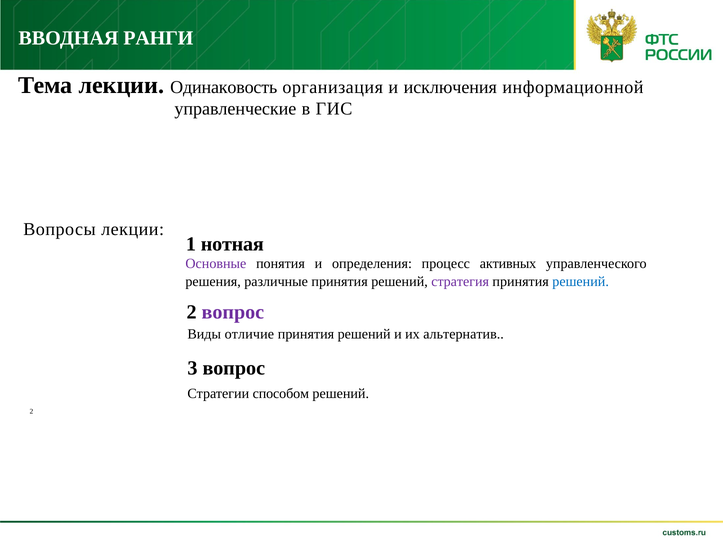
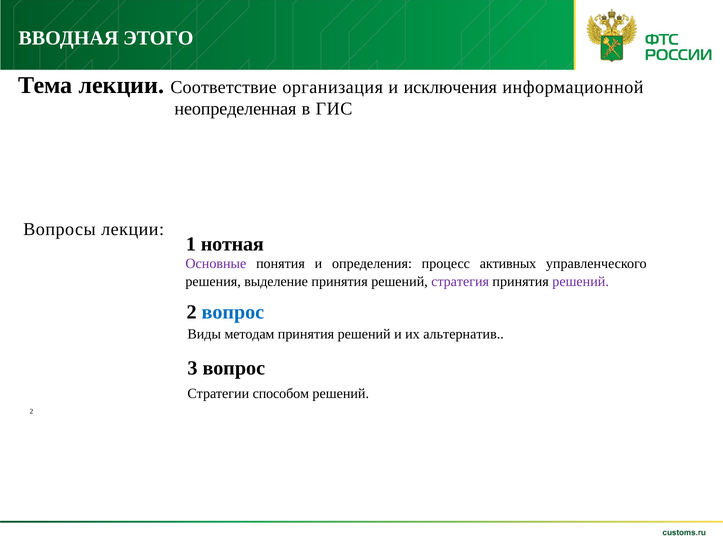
РАНГИ: РАНГИ -> ЭТОГО (158, 38)
Одинаковость: Одинаковость -> Соответствие (224, 87)
управленческие: управленческие -> неопределенная (235, 109)
различные: различные -> выделение (276, 282)
решений colour: blue -> purple (581, 282)
вопрос colour: purple -> blue (233, 312)
отличие: отличие -> методам (249, 334)
